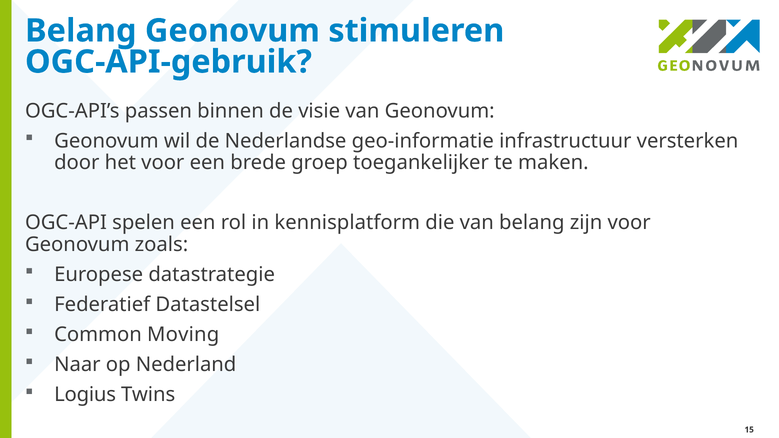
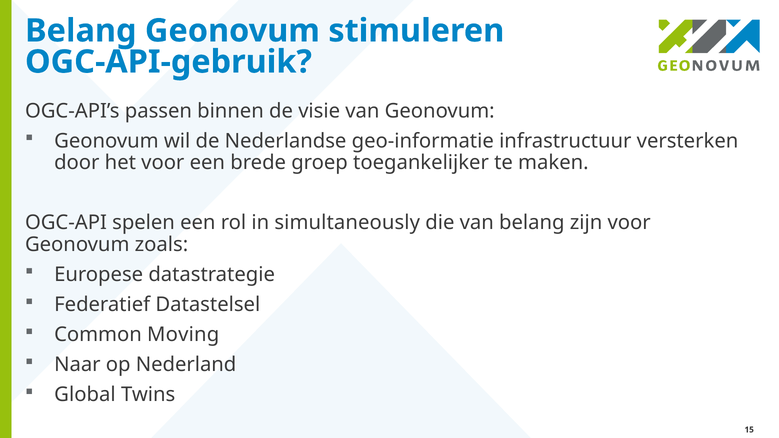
kennisplatform: kennisplatform -> simultaneously (347, 223)
Logius: Logius -> Global (85, 395)
